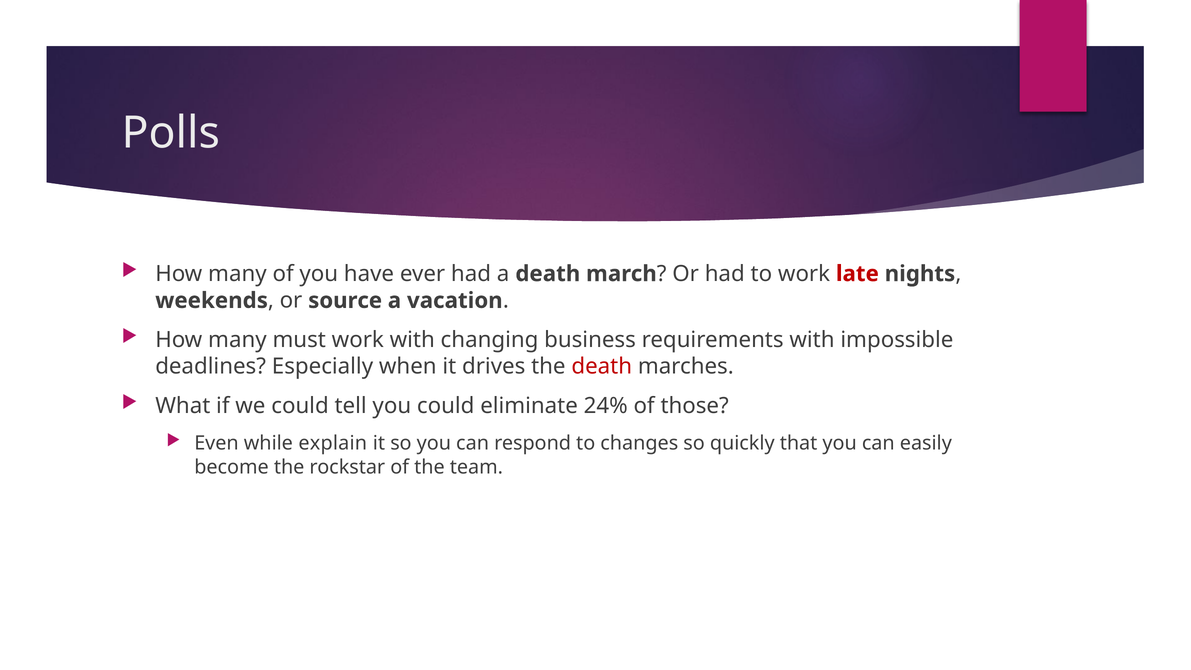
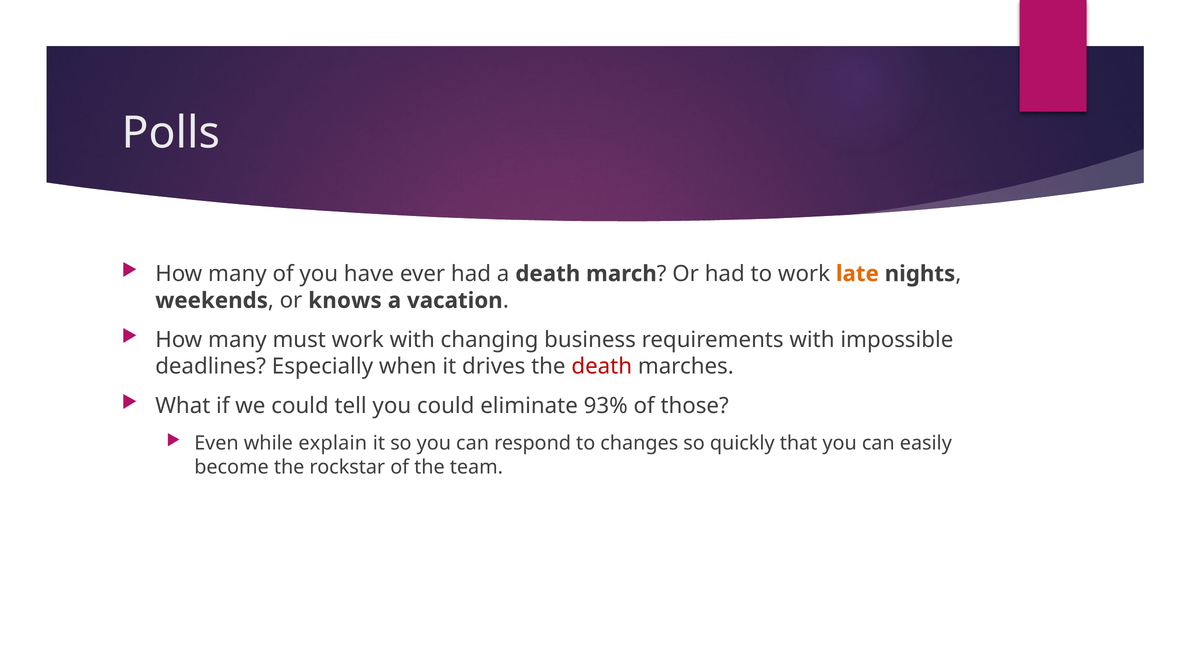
late colour: red -> orange (857, 274)
source: source -> knows (345, 301)
24%: 24% -> 93% (606, 406)
